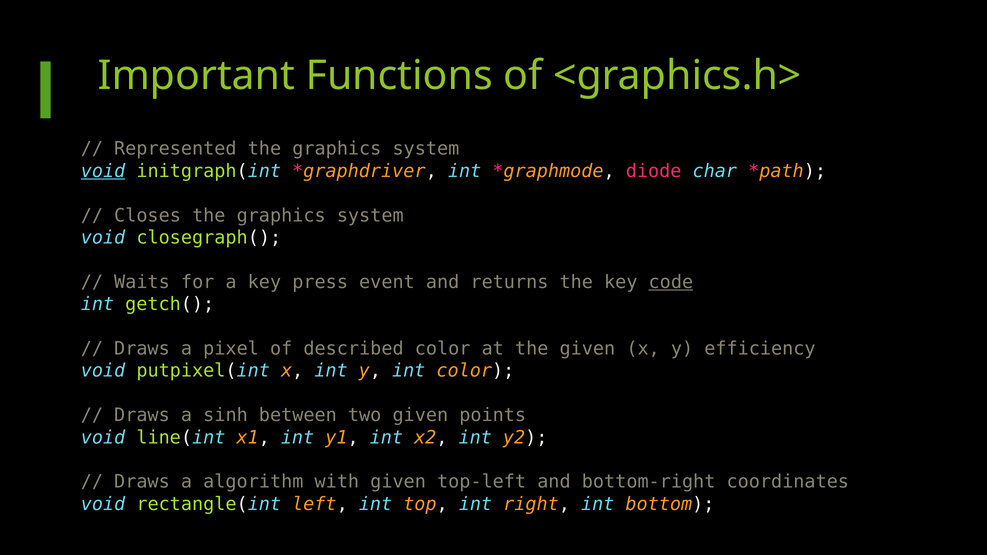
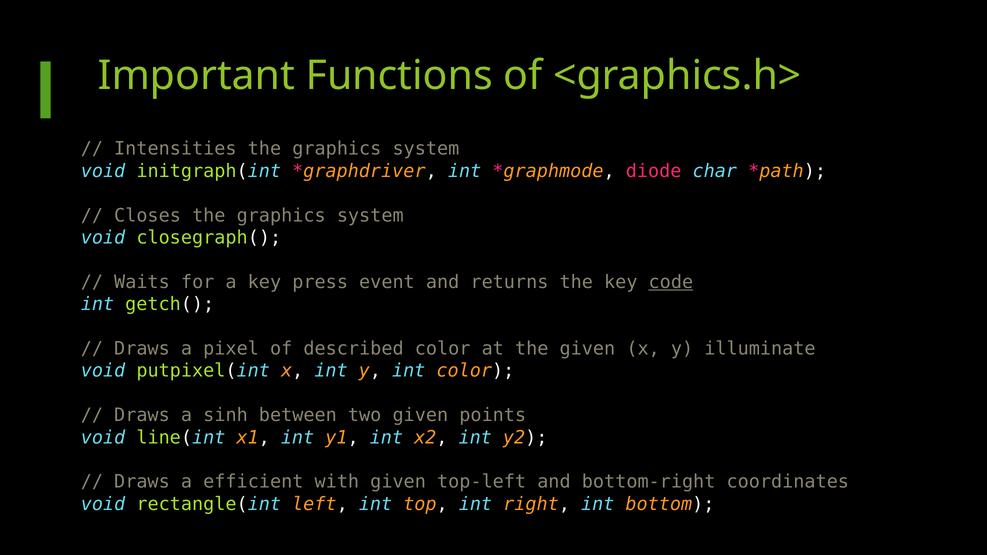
Represented: Represented -> Intensities (175, 149)
void underline: present -> none (103, 171)
efficiency: efficiency -> illuminate (760, 349)
algorithm: algorithm -> efficient (253, 482)
